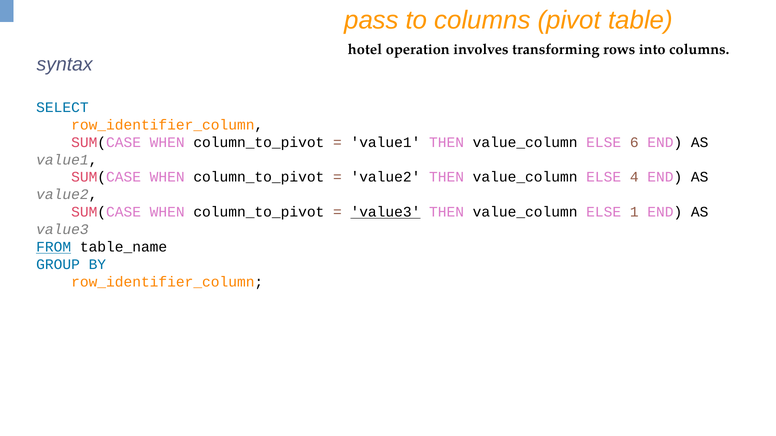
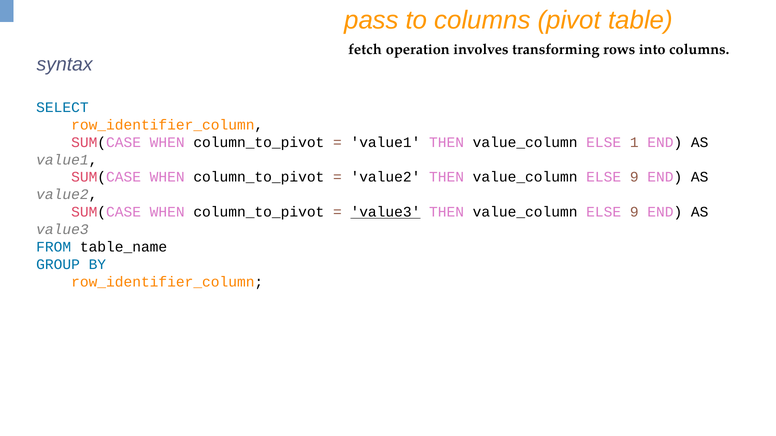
hotel: hotel -> fetch (365, 50)
6: 6 -> 1 (634, 142)
4: 4 -> 9 (634, 177)
1: 1 -> 9 (634, 212)
FROM underline: present -> none (54, 247)
